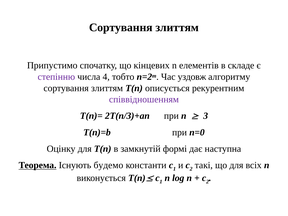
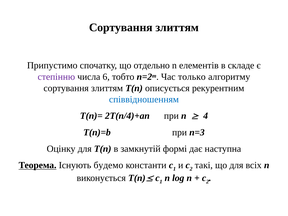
кінцевих: кінцевих -> отдельно (152, 65)
4: 4 -> 6 (106, 77)
уздовж: уздовж -> только (192, 77)
співвідношенням colour: purple -> blue (144, 99)
2T(n/3)+an: 2T(n/3)+an -> 2T(n/4)+an (127, 116)
3: 3 -> 4 (206, 116)
n=0: n=0 -> n=3 (197, 132)
